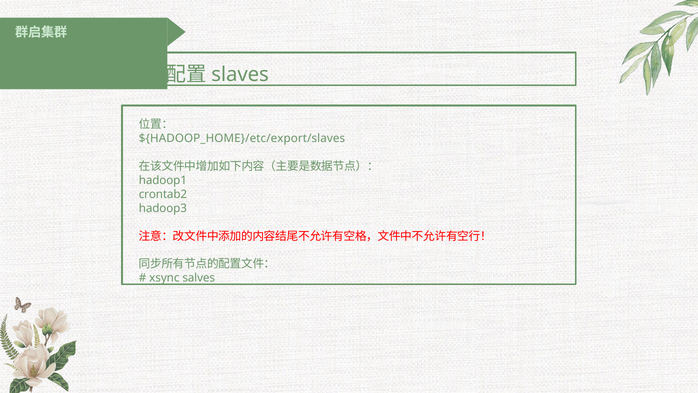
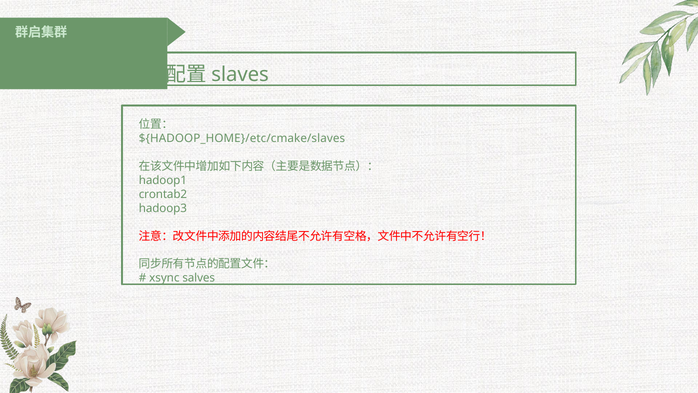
${HADOOP_HOME}/etc/export/slaves: ${HADOOP_HOME}/etc/export/slaves -> ${HADOOP_HOME}/etc/cmake/slaves (242, 138)
